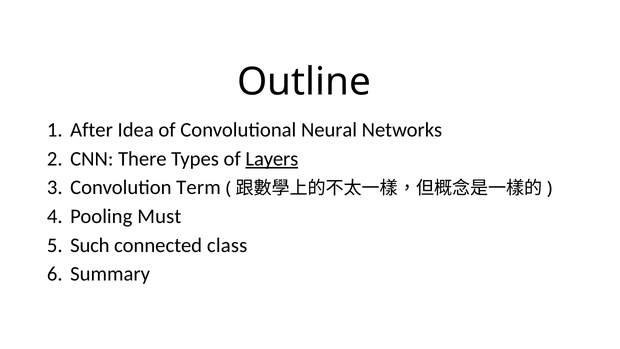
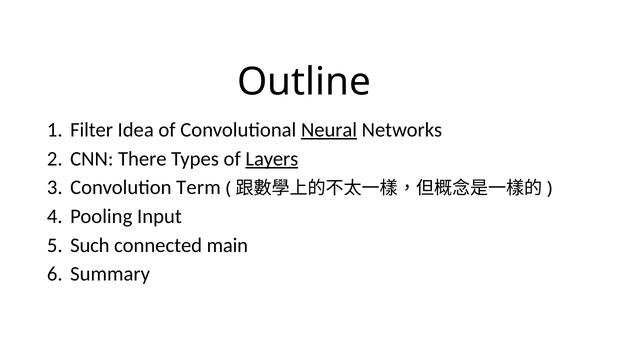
After: After -> Filter (92, 130)
Neural underline: none -> present (329, 130)
Must: Must -> Input (159, 216)
class: class -> main (227, 245)
